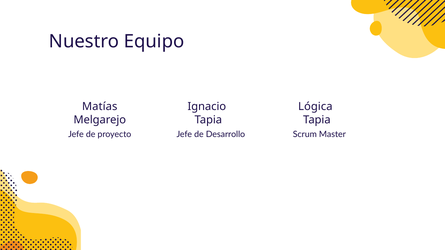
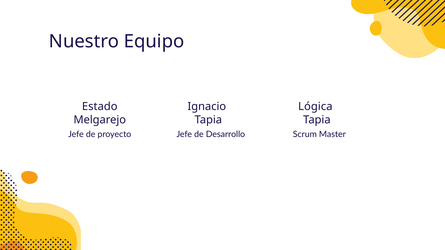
Matías: Matías -> Estado (100, 107)
